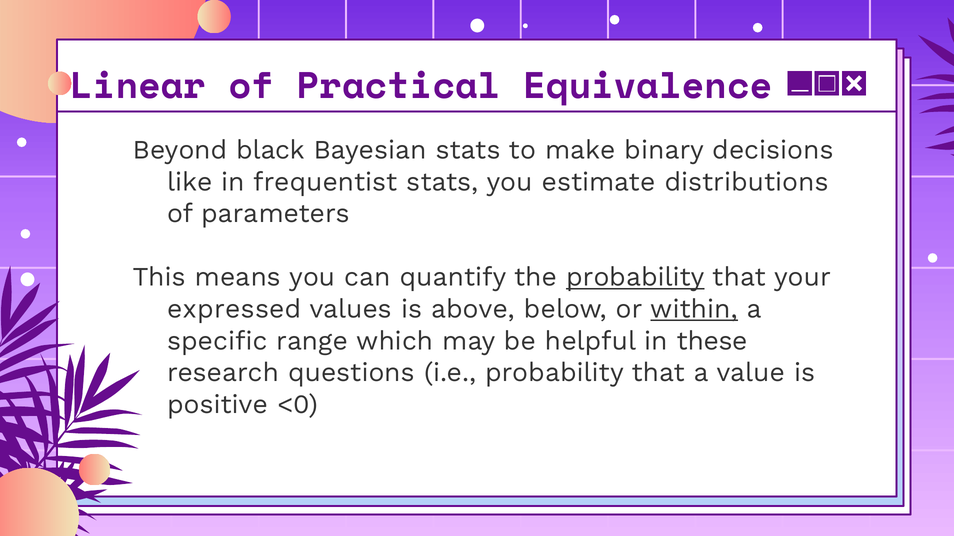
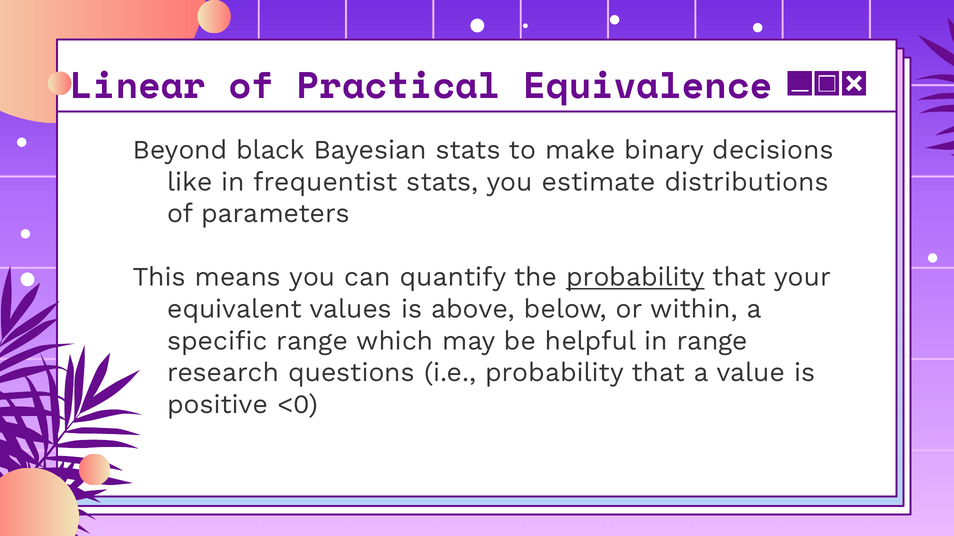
expressed: expressed -> equivalent (235, 309)
within underline: present -> none (694, 309)
in these: these -> range (712, 341)
